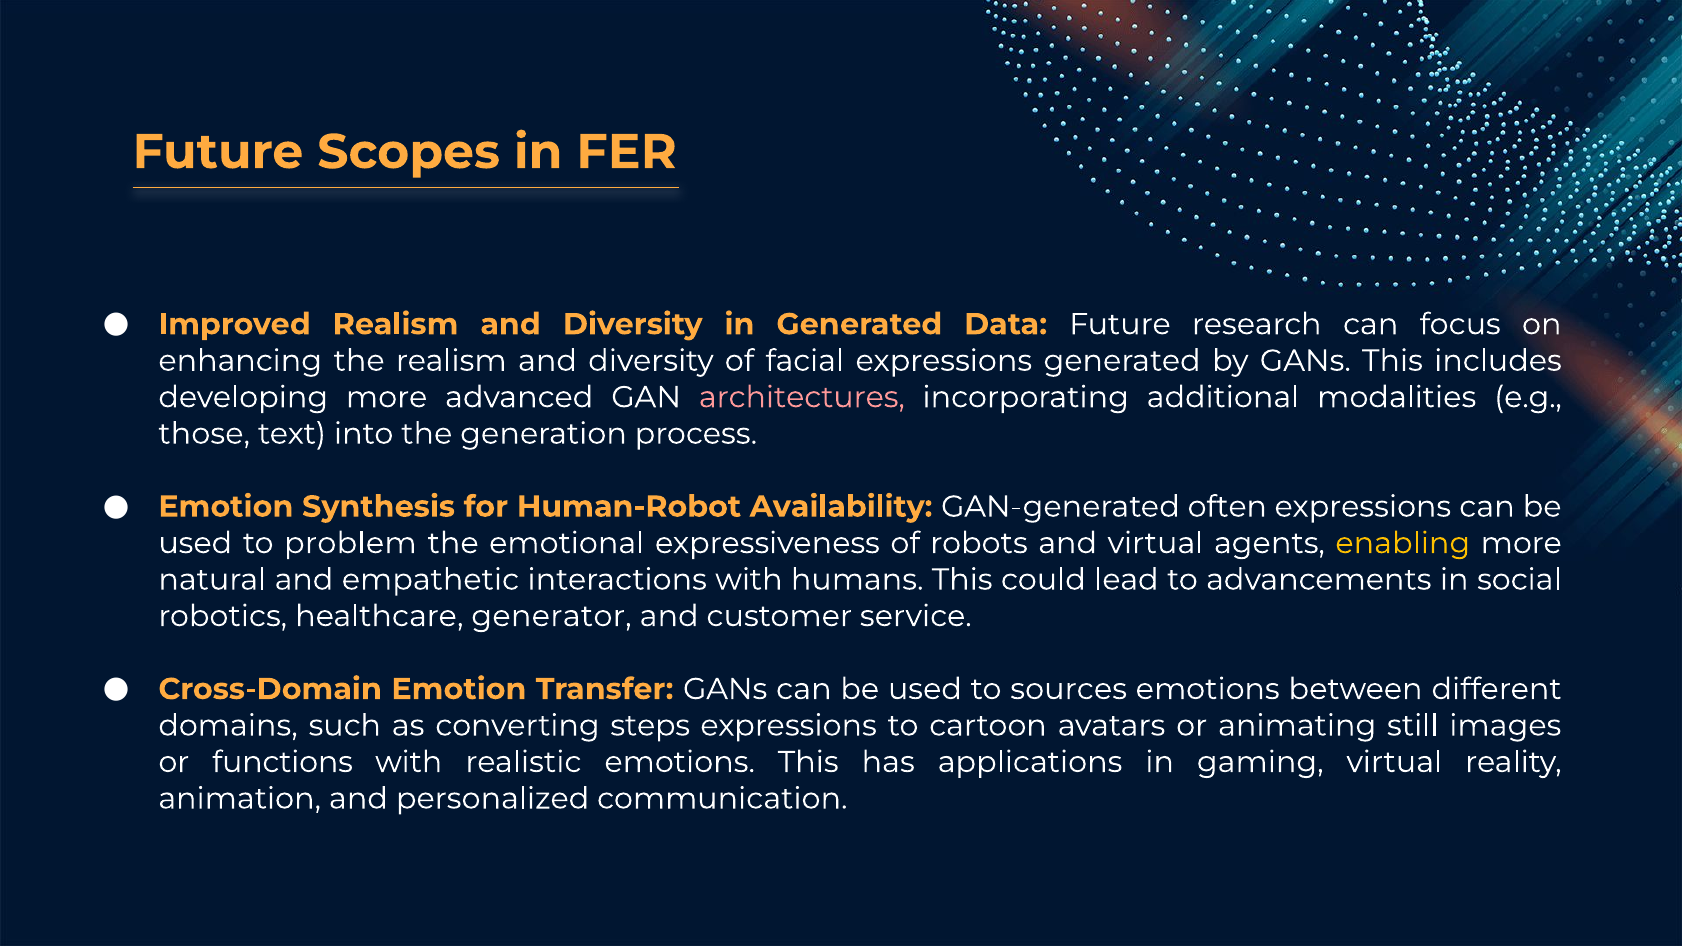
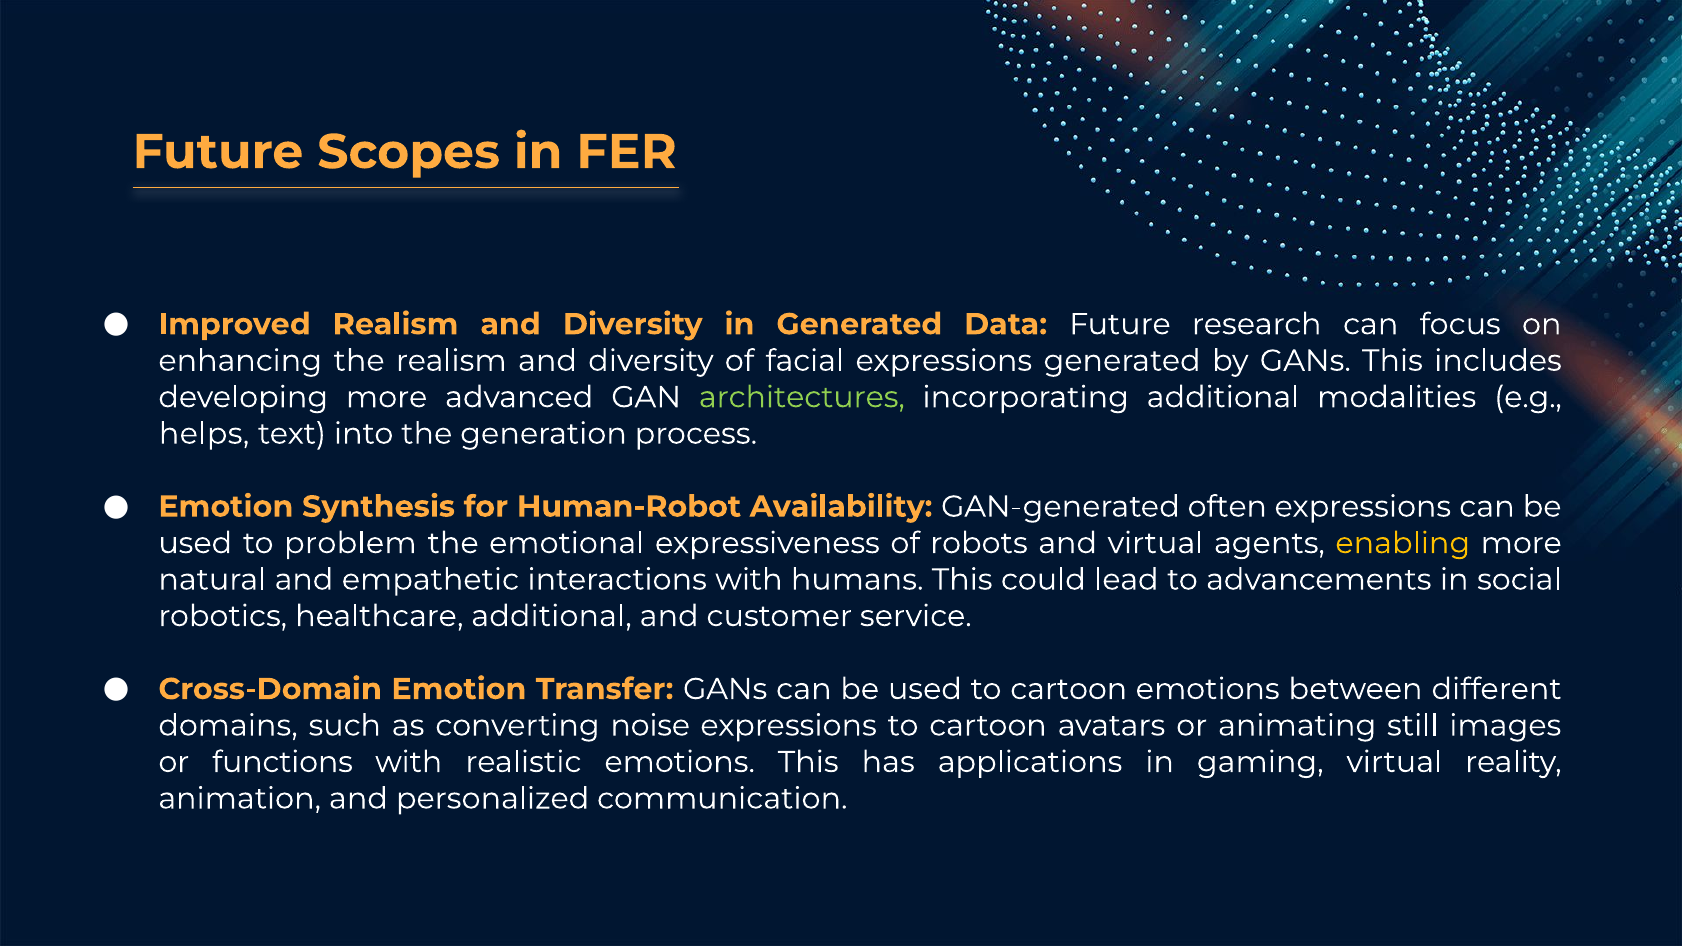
architectures colour: pink -> light green (802, 397)
those: those -> helps (204, 434)
healthcare generator: generator -> additional (551, 616)
used to sources: sources -> cartoon (1069, 689)
steps: steps -> noise (650, 726)
